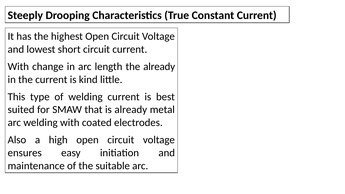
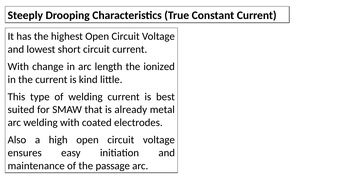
the already: already -> ionized (159, 67)
suitable: suitable -> passage (113, 166)
